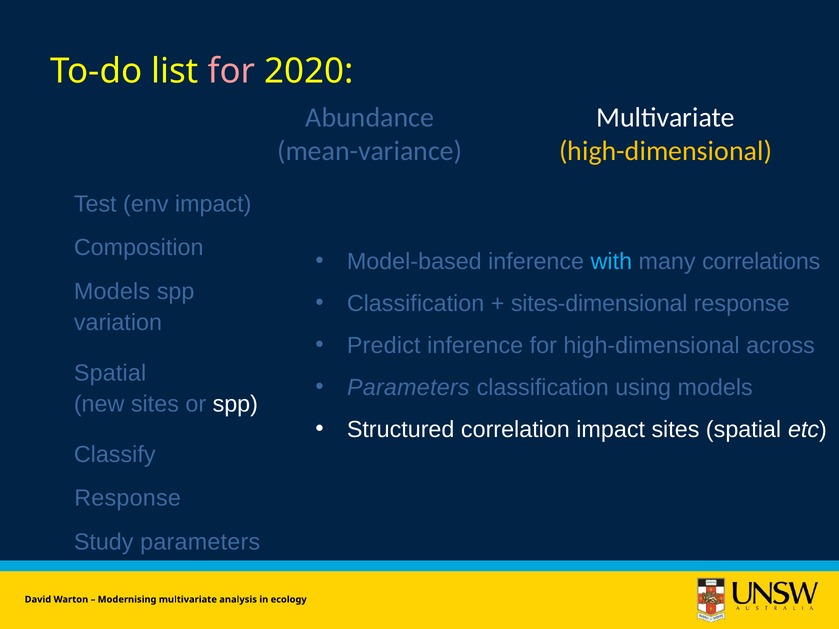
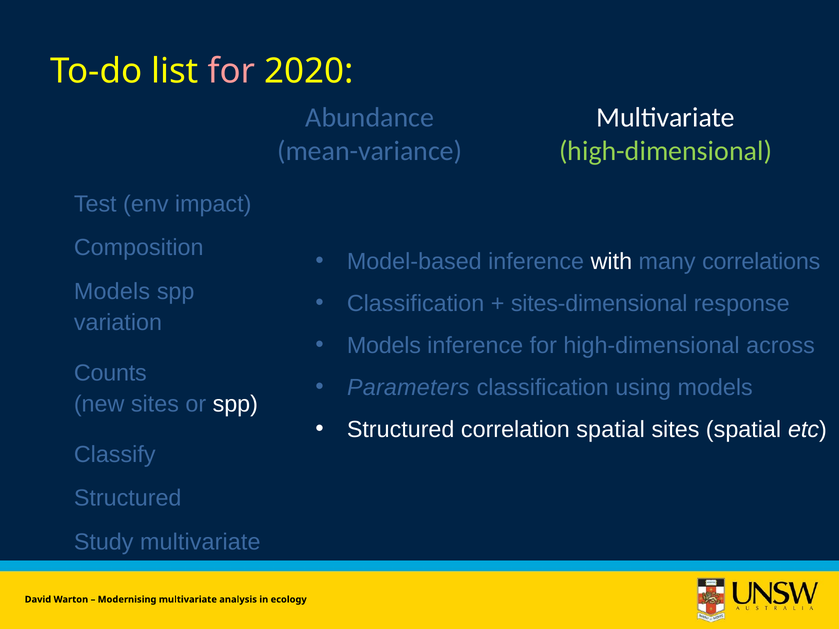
high-dimensional colour: yellow -> light green (666, 151)
with colour: light blue -> white (611, 262)
Predict: Predict -> Models (384, 346)
Spatial: Spatial -> Counts (110, 373)
correlation impact: impact -> spatial (611, 430)
Response: Response -> Structured (128, 498)
Study parameters: parameters -> multivariate (200, 542)
